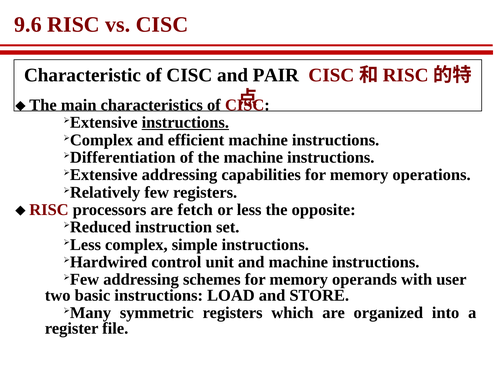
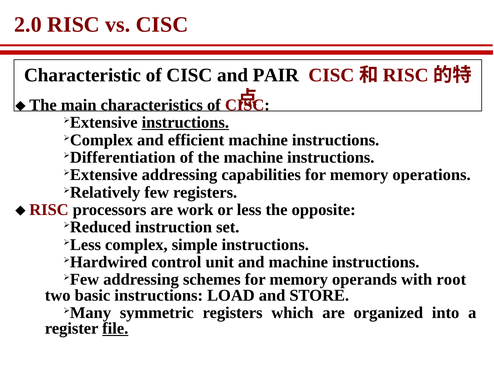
9.6: 9.6 -> 2.0 (28, 25)
fetch: fetch -> work (195, 210)
user: user -> root (451, 280)
file underline: none -> present (115, 329)
